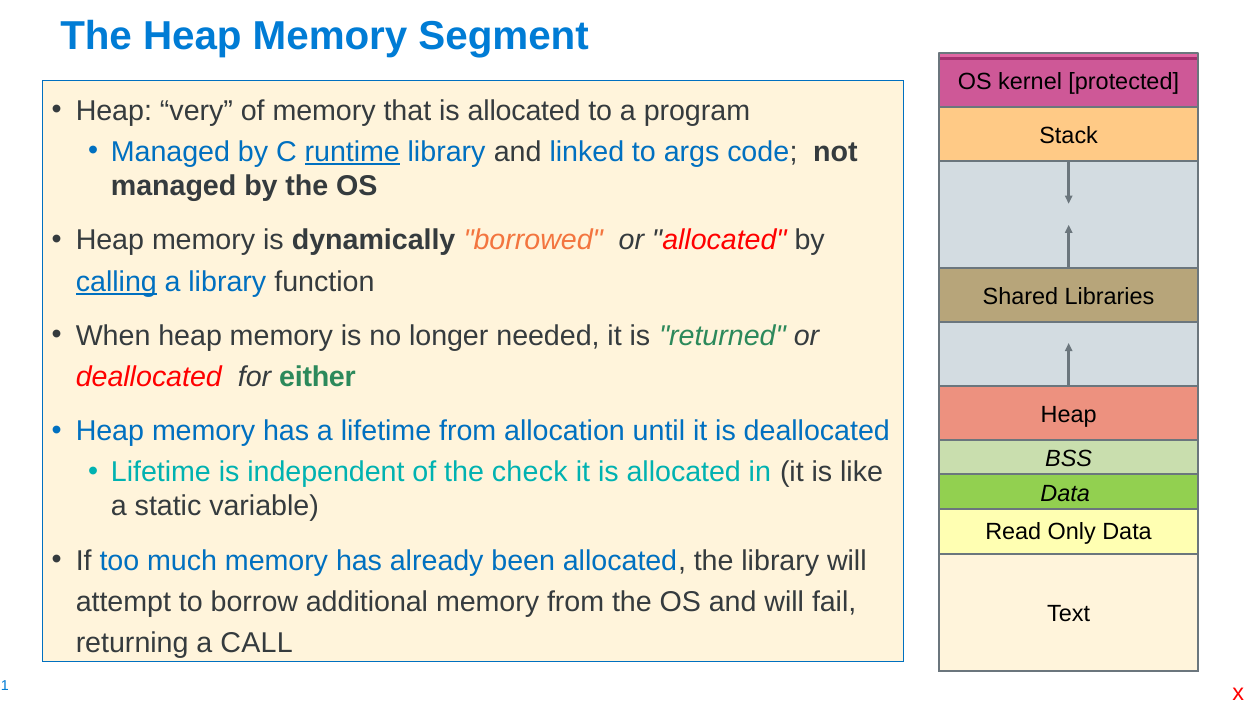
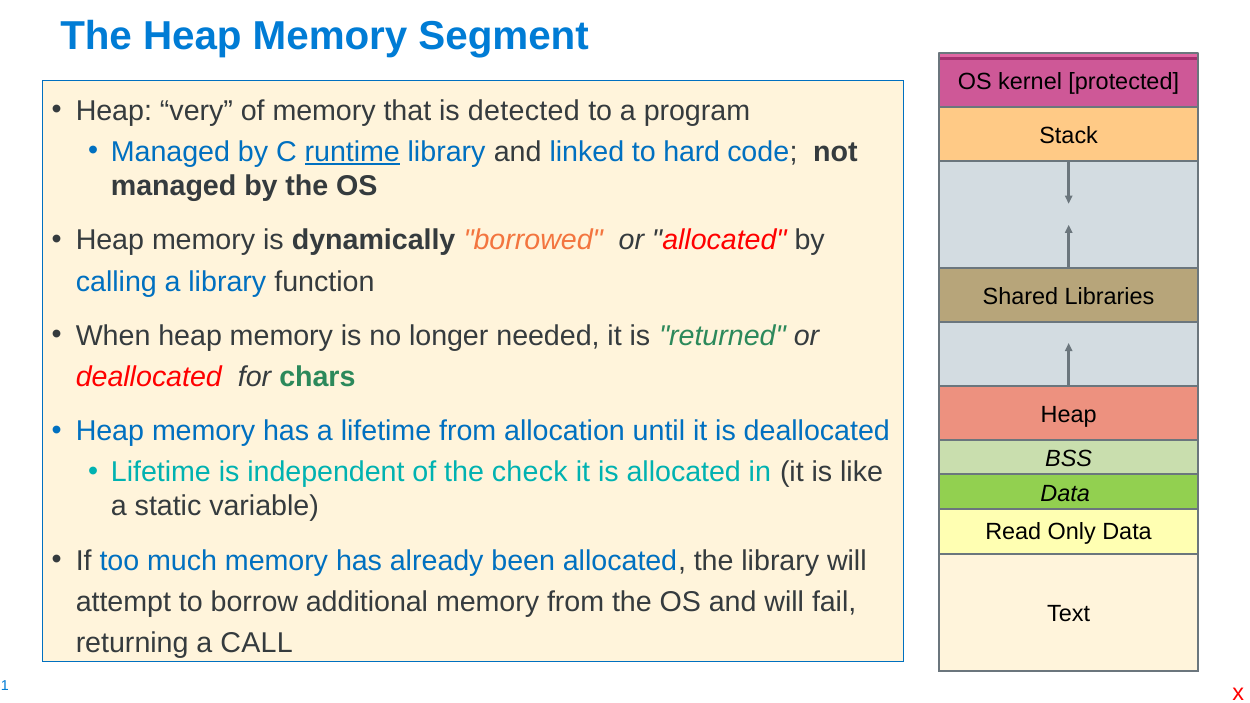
that is allocated: allocated -> detected (524, 111)
args: args -> hard (692, 152)
calling underline: present -> none (116, 282)
either: either -> chars (317, 377)
